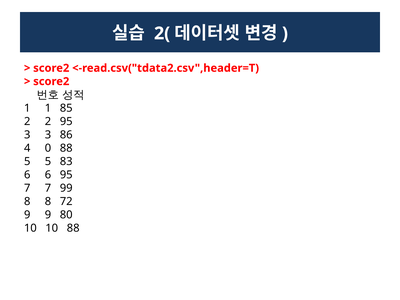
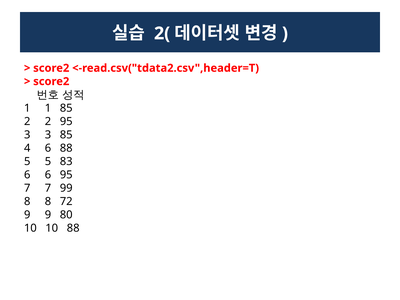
3 86: 86 -> 85 (66, 135)
4 0: 0 -> 6 (48, 148)
